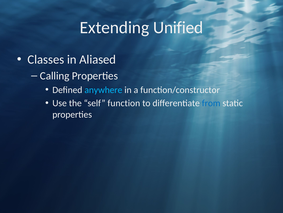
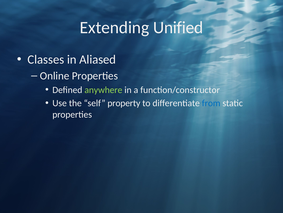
Calling: Calling -> Online (55, 76)
anywhere colour: light blue -> light green (103, 90)
function: function -> property (124, 103)
